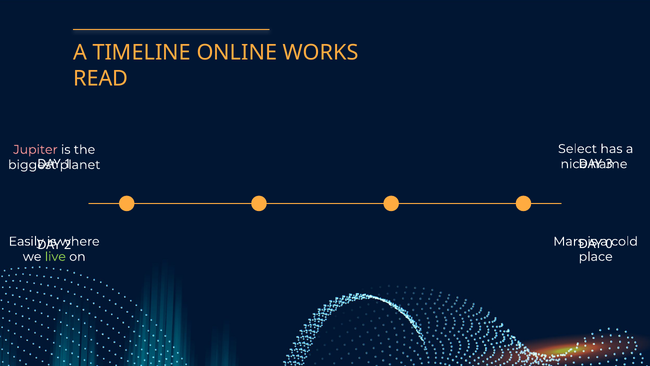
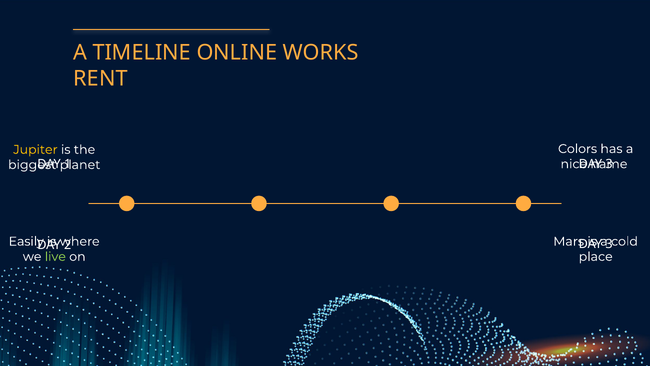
READ: READ -> RENT (101, 79)
Select: Select -> Colors (578, 149)
Jupiter colour: pink -> yellow (35, 149)
0: 0 -> 3 (609, 244)
